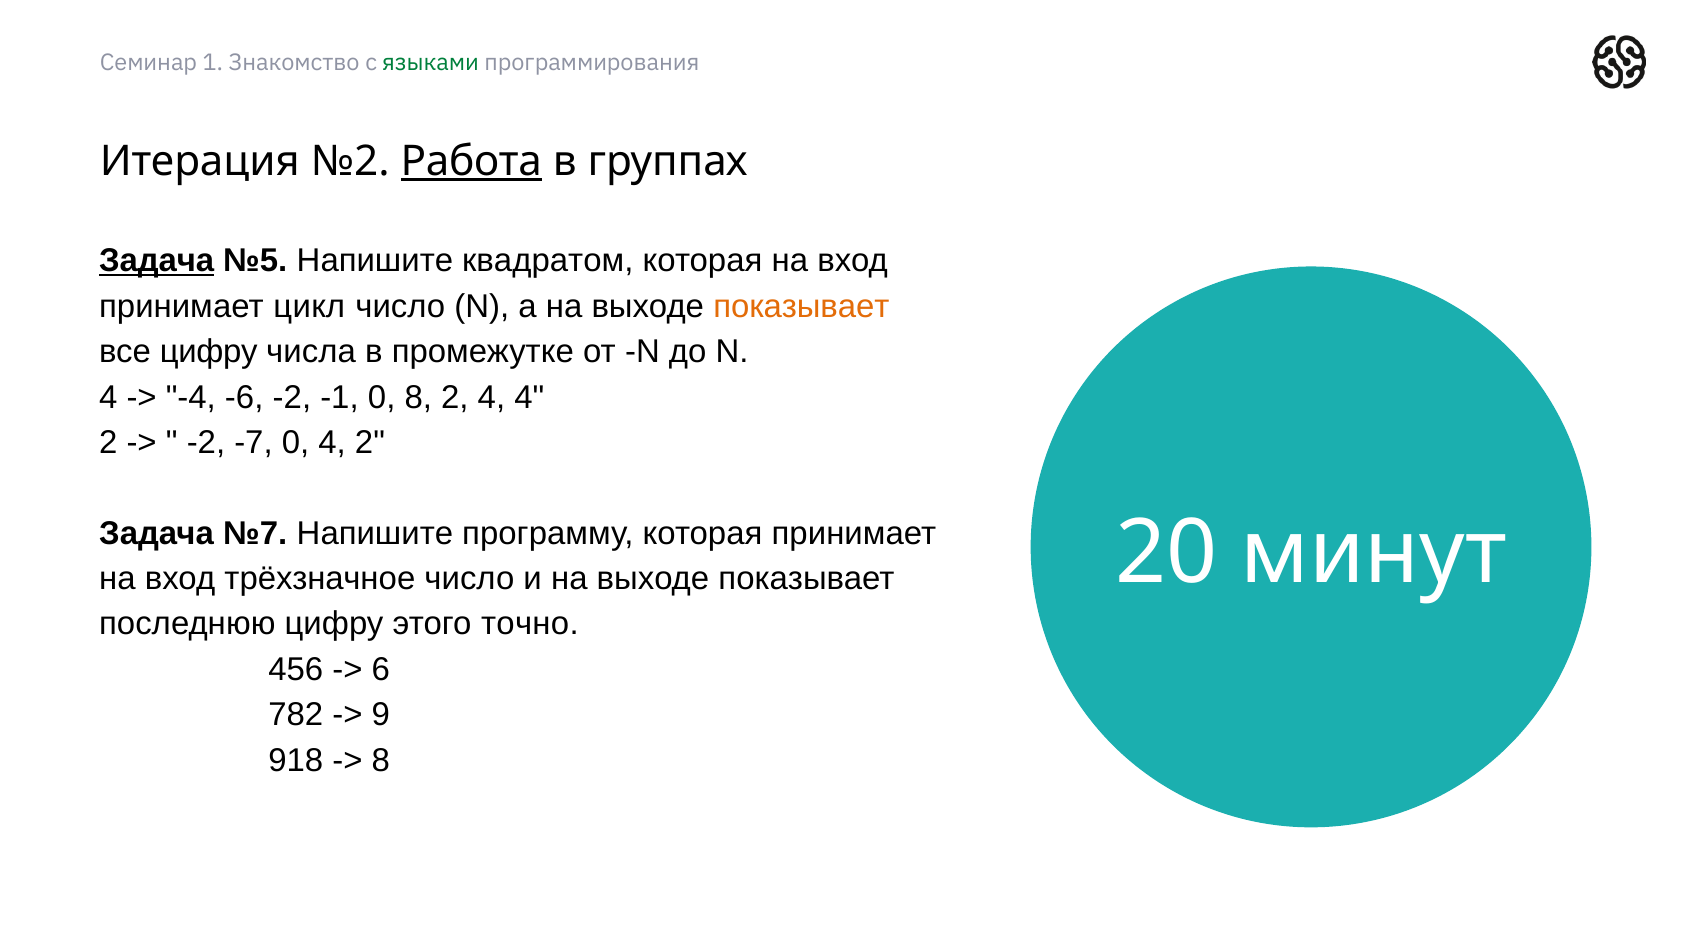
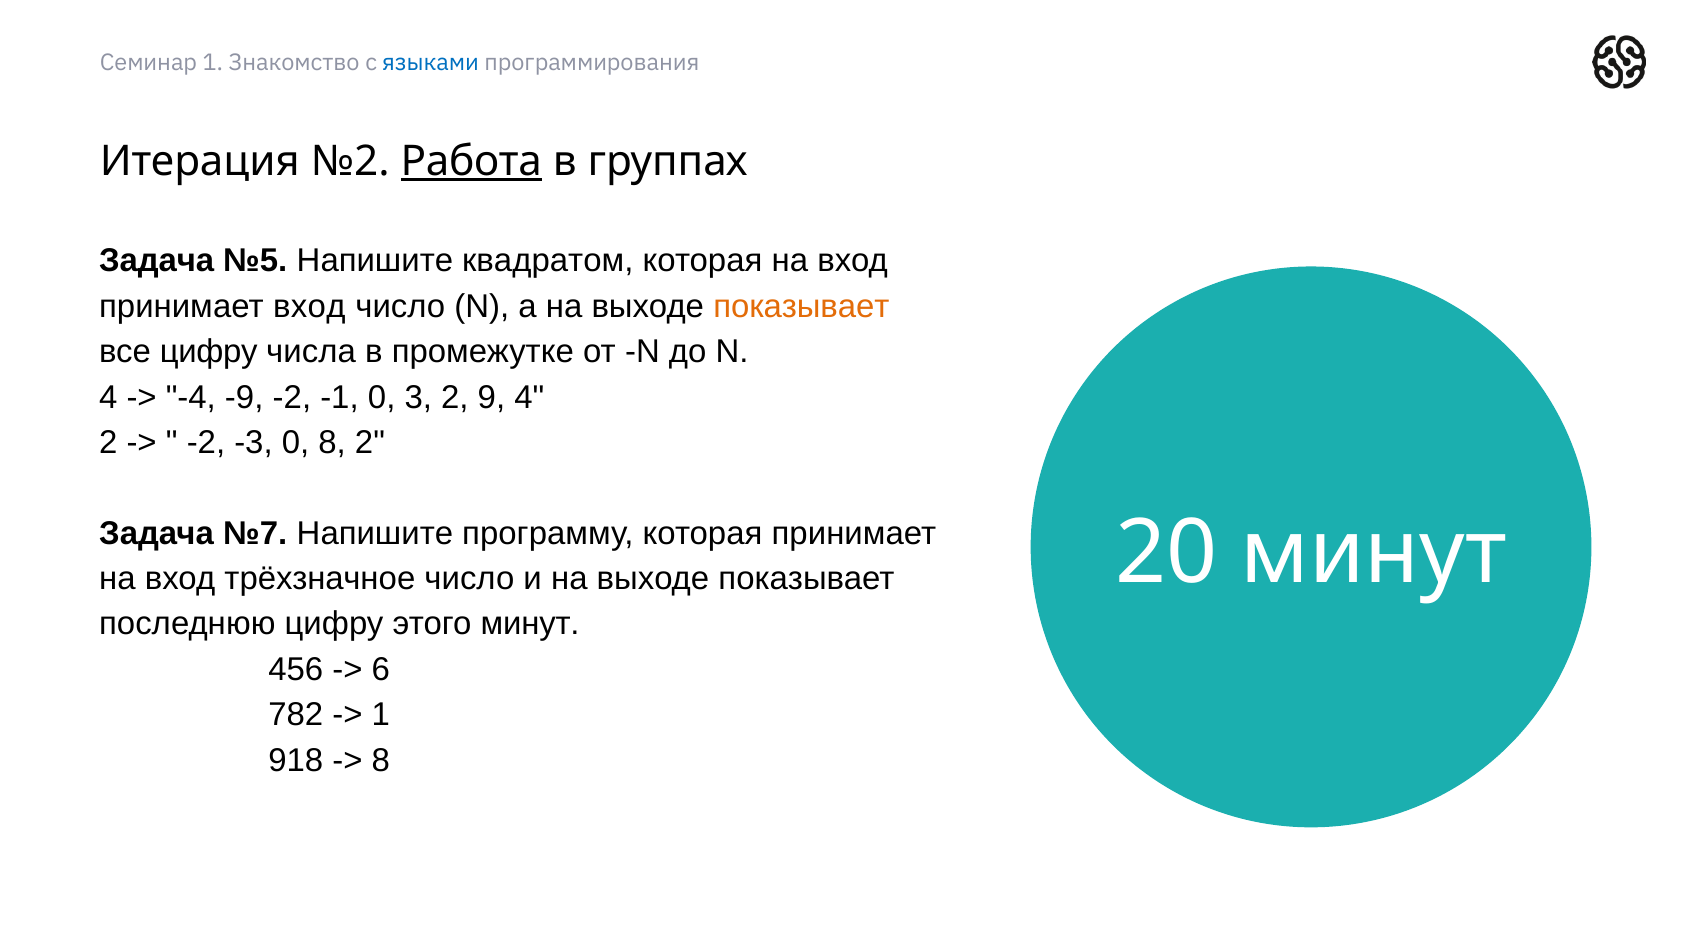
языками colour: green -> blue (431, 63)
Задача underline: present -> none (157, 261)
принимает цикл: цикл -> вход (309, 306)
-6: -6 -> -9 (244, 397)
0 8: 8 -> 3 (418, 397)
2 4: 4 -> 9 (491, 397)
-7: -7 -> -3 (253, 442)
0 4: 4 -> 8 (332, 442)
этого точно: точно -> минут (530, 624)
9: 9 -> 1 (381, 715)
